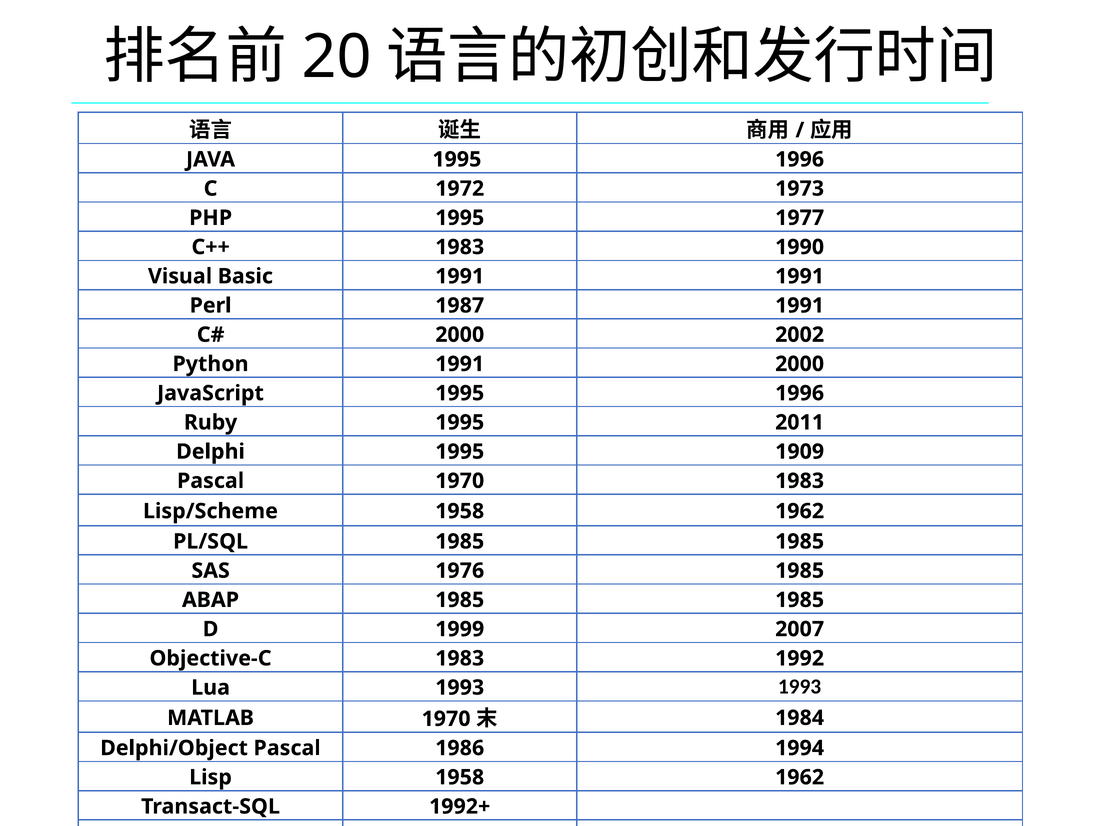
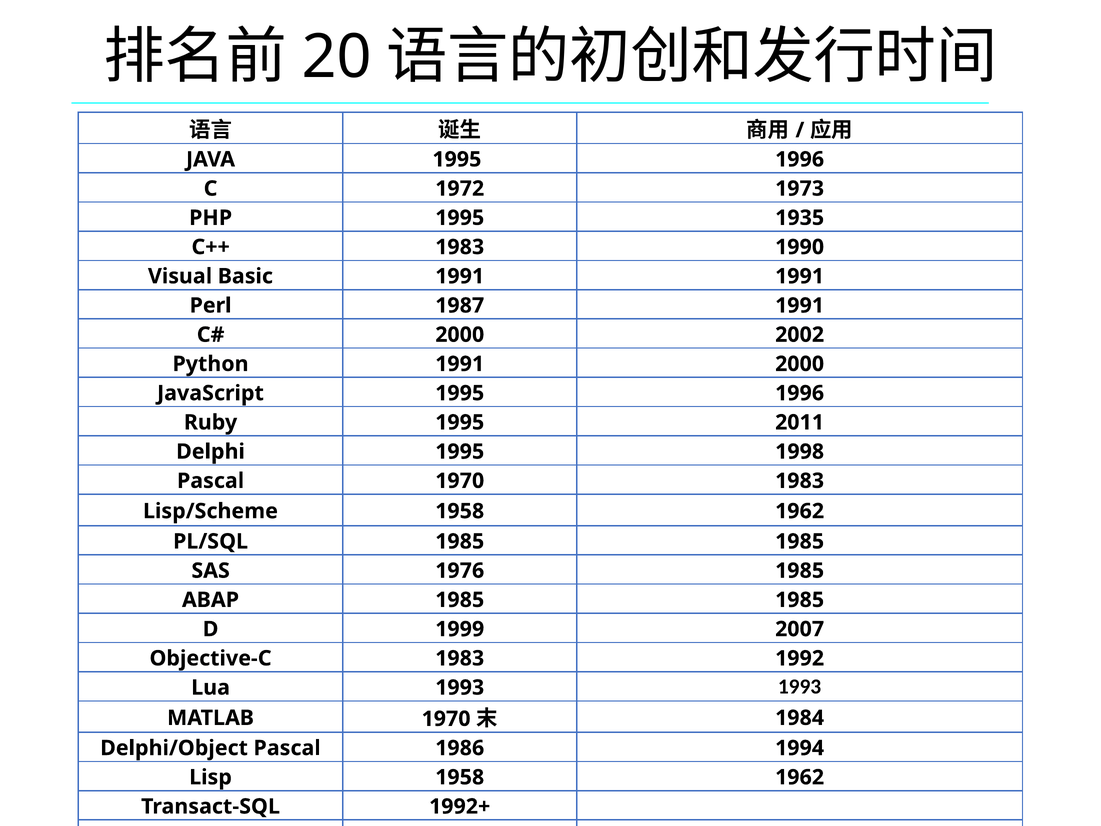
1977: 1977 -> 1935 (800, 218)
1909: 1909 -> 1998 (800, 451)
